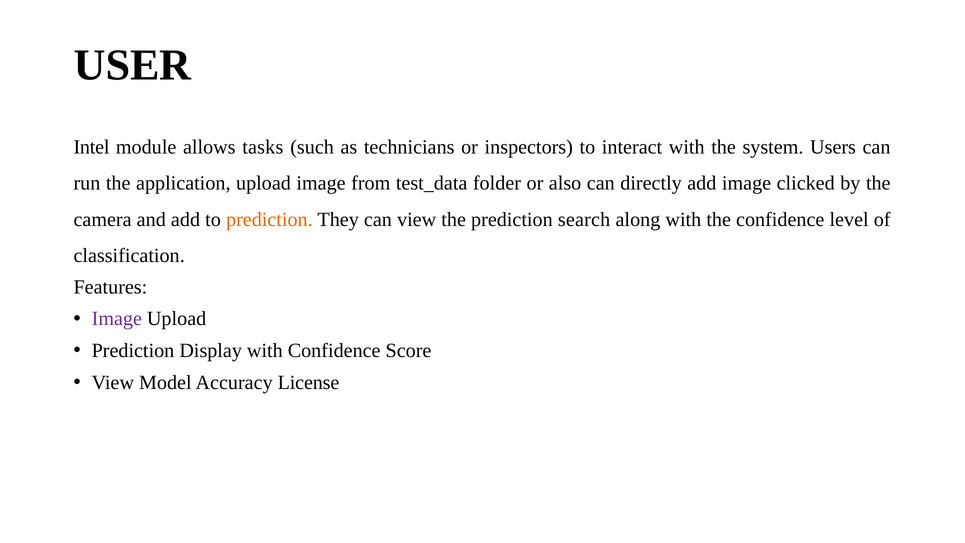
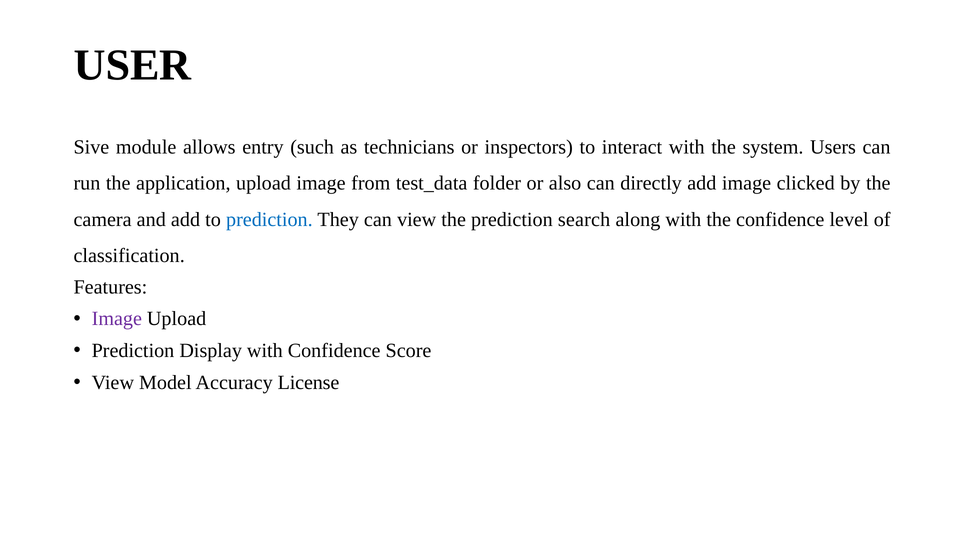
Intel: Intel -> Sive (91, 147)
tasks: tasks -> entry (263, 147)
prediction colour: orange -> blue (269, 219)
